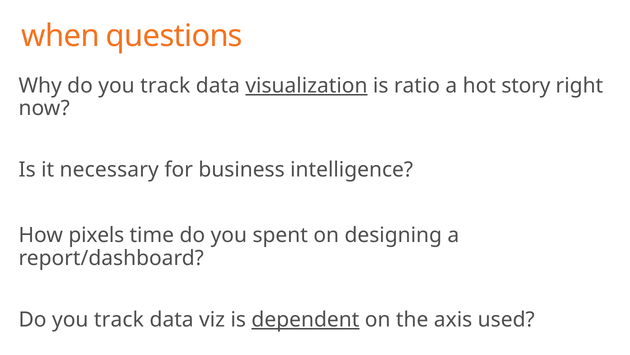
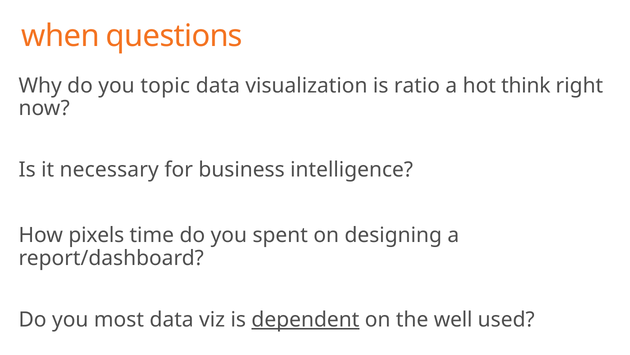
Why do you track: track -> topic (165, 85)
visualization underline: present -> none (306, 85)
story: story -> think (526, 85)
track: track -> most (119, 319)
axis: axis -> well (453, 319)
